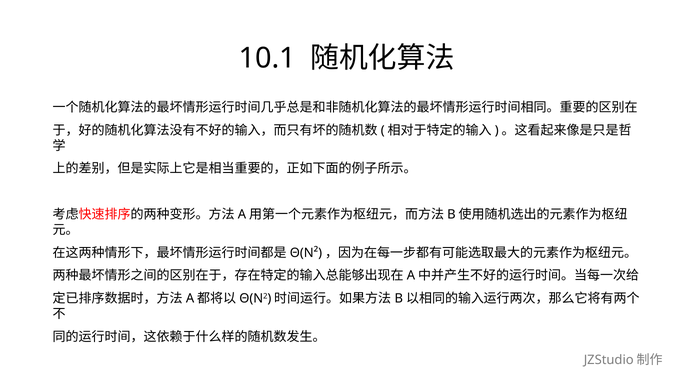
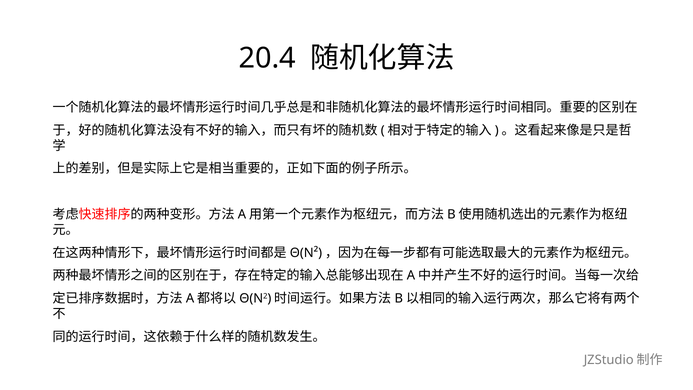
10.1: 10.1 -> 20.4 (267, 58)
